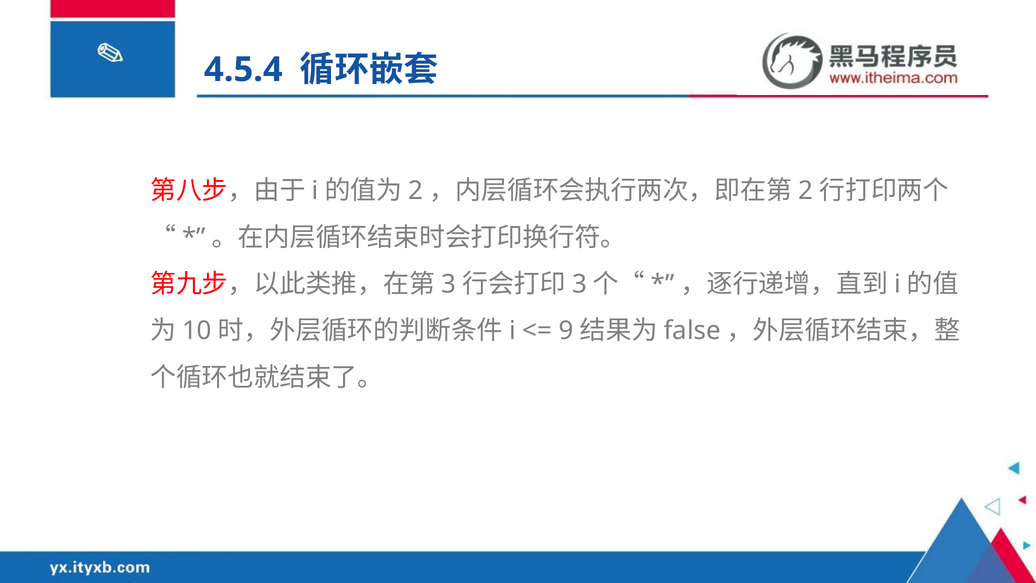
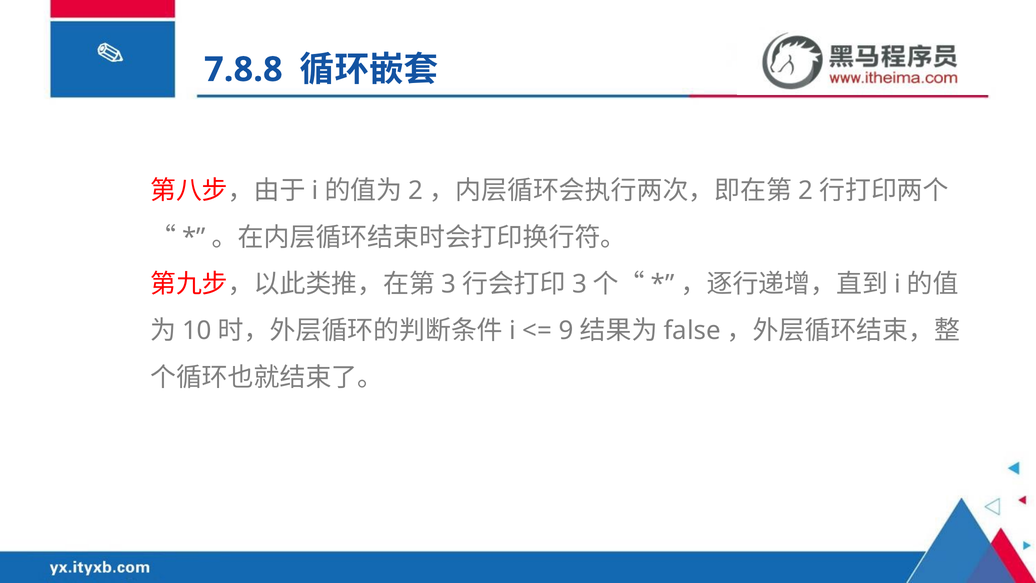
4.5.4: 4.5.4 -> 7.8.8 (243, 70)
